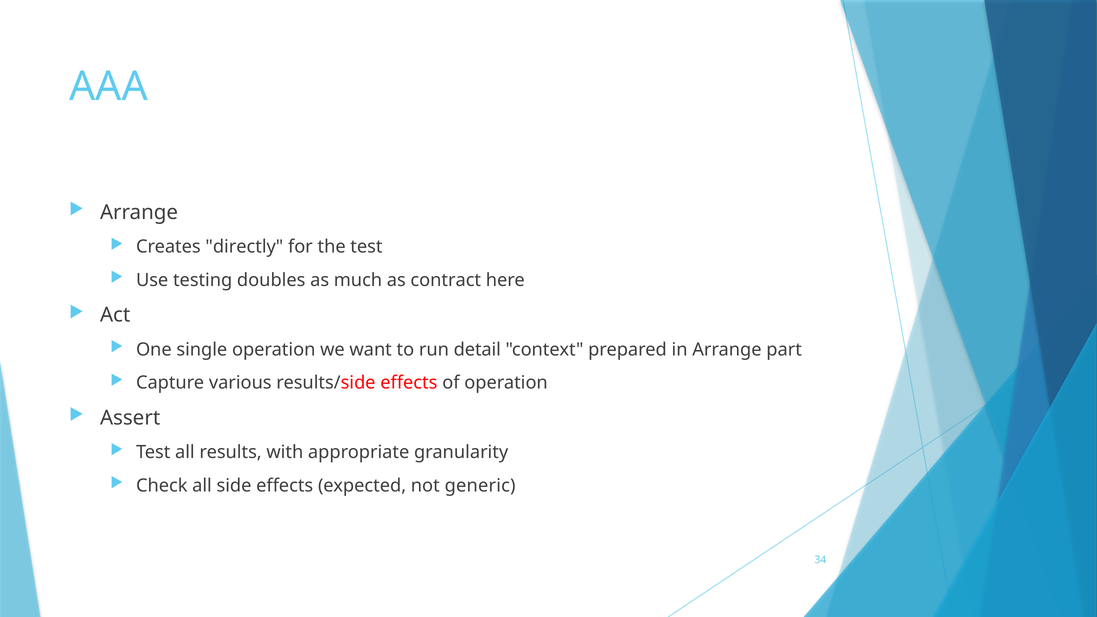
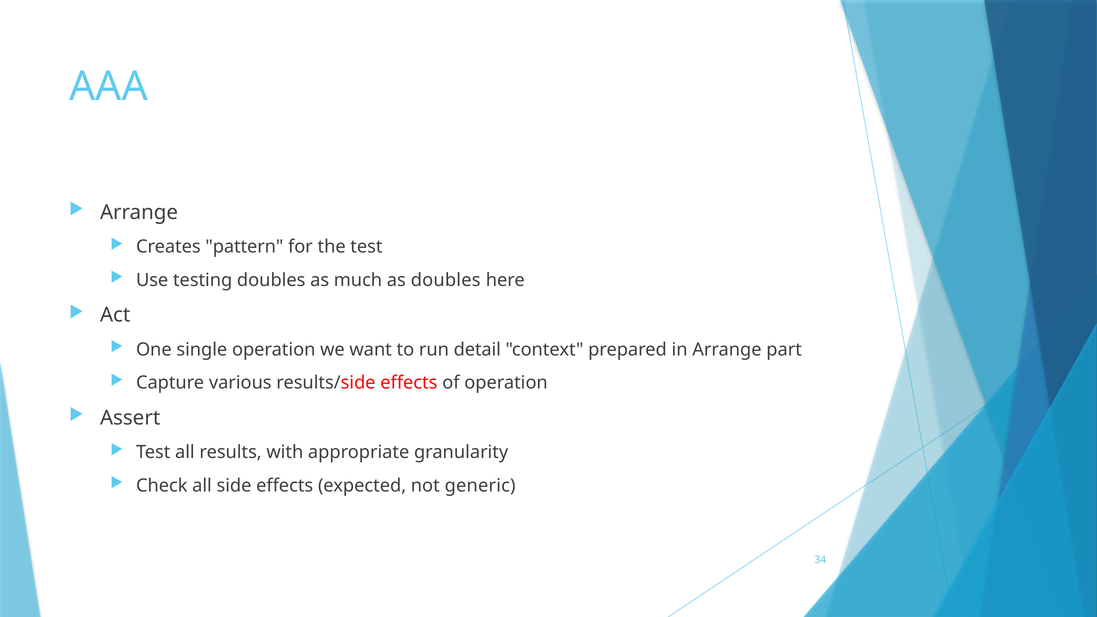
directly: directly -> pattern (244, 247)
as contract: contract -> doubles (446, 280)
